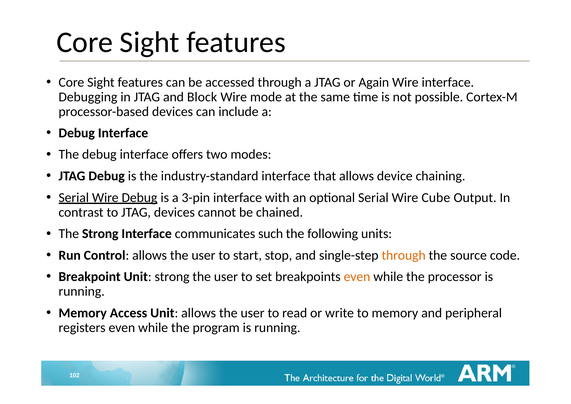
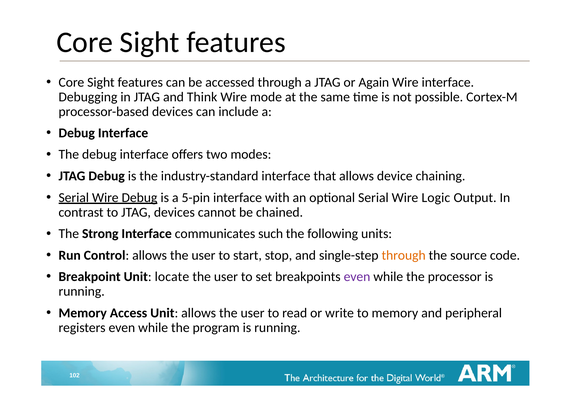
Block: Block -> Think (202, 97)
3-pin: 3-pin -> 5-pin (196, 197)
Cube: Cube -> Logic (436, 197)
Unit strong: strong -> locate (172, 276)
even colour: orange -> purple (357, 276)
